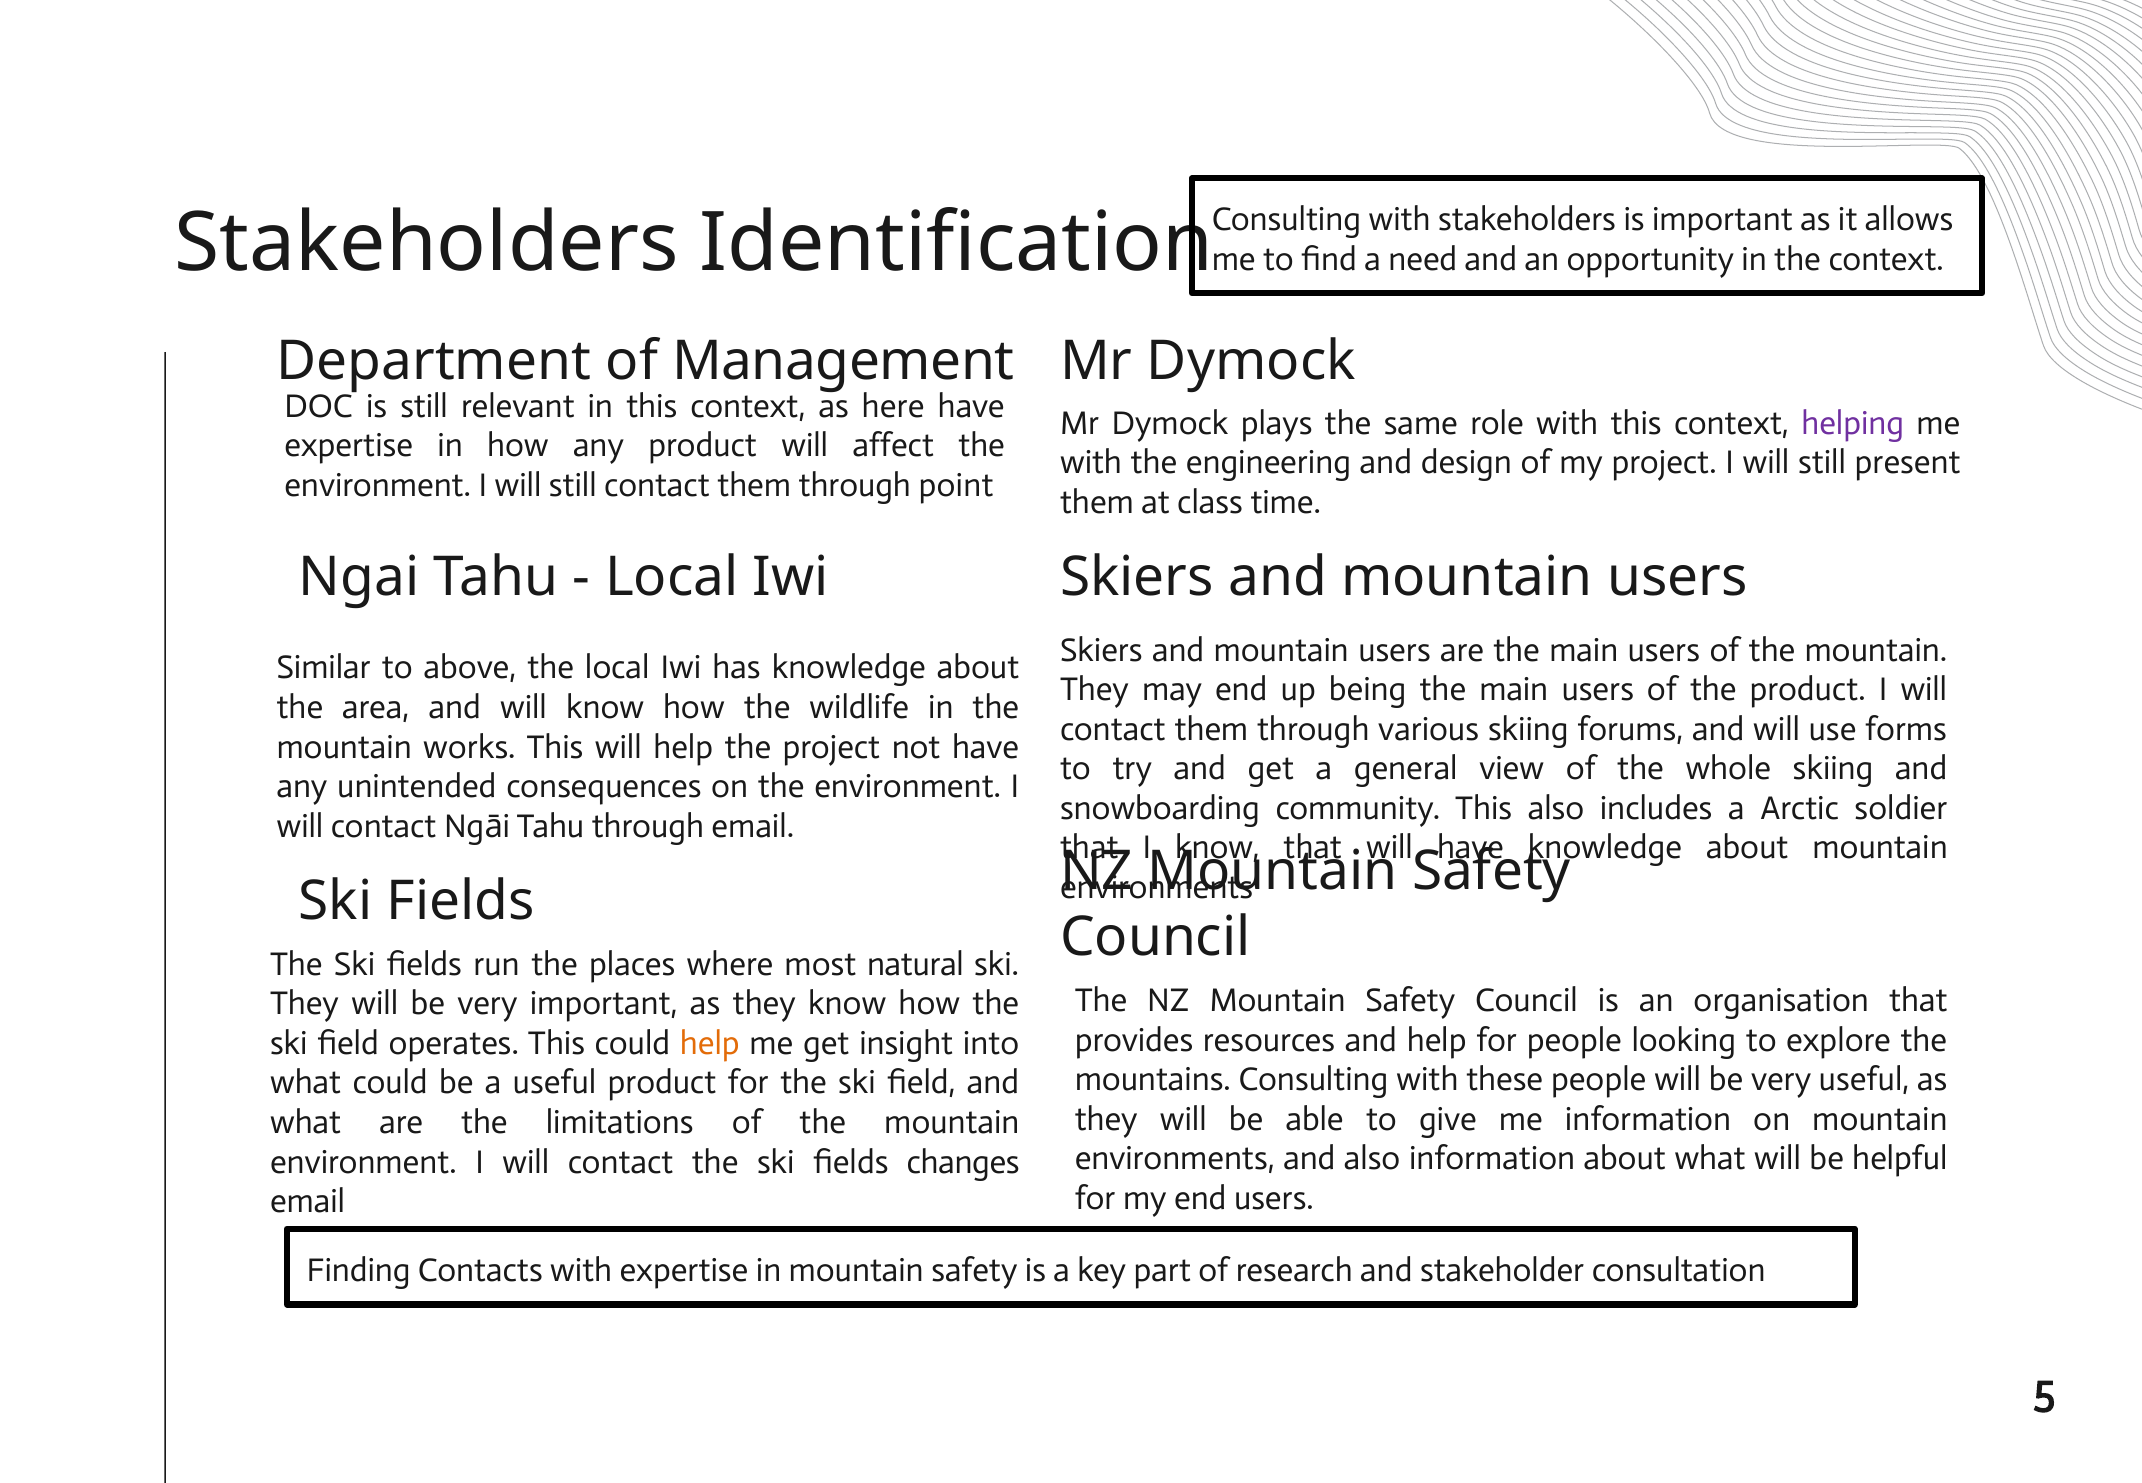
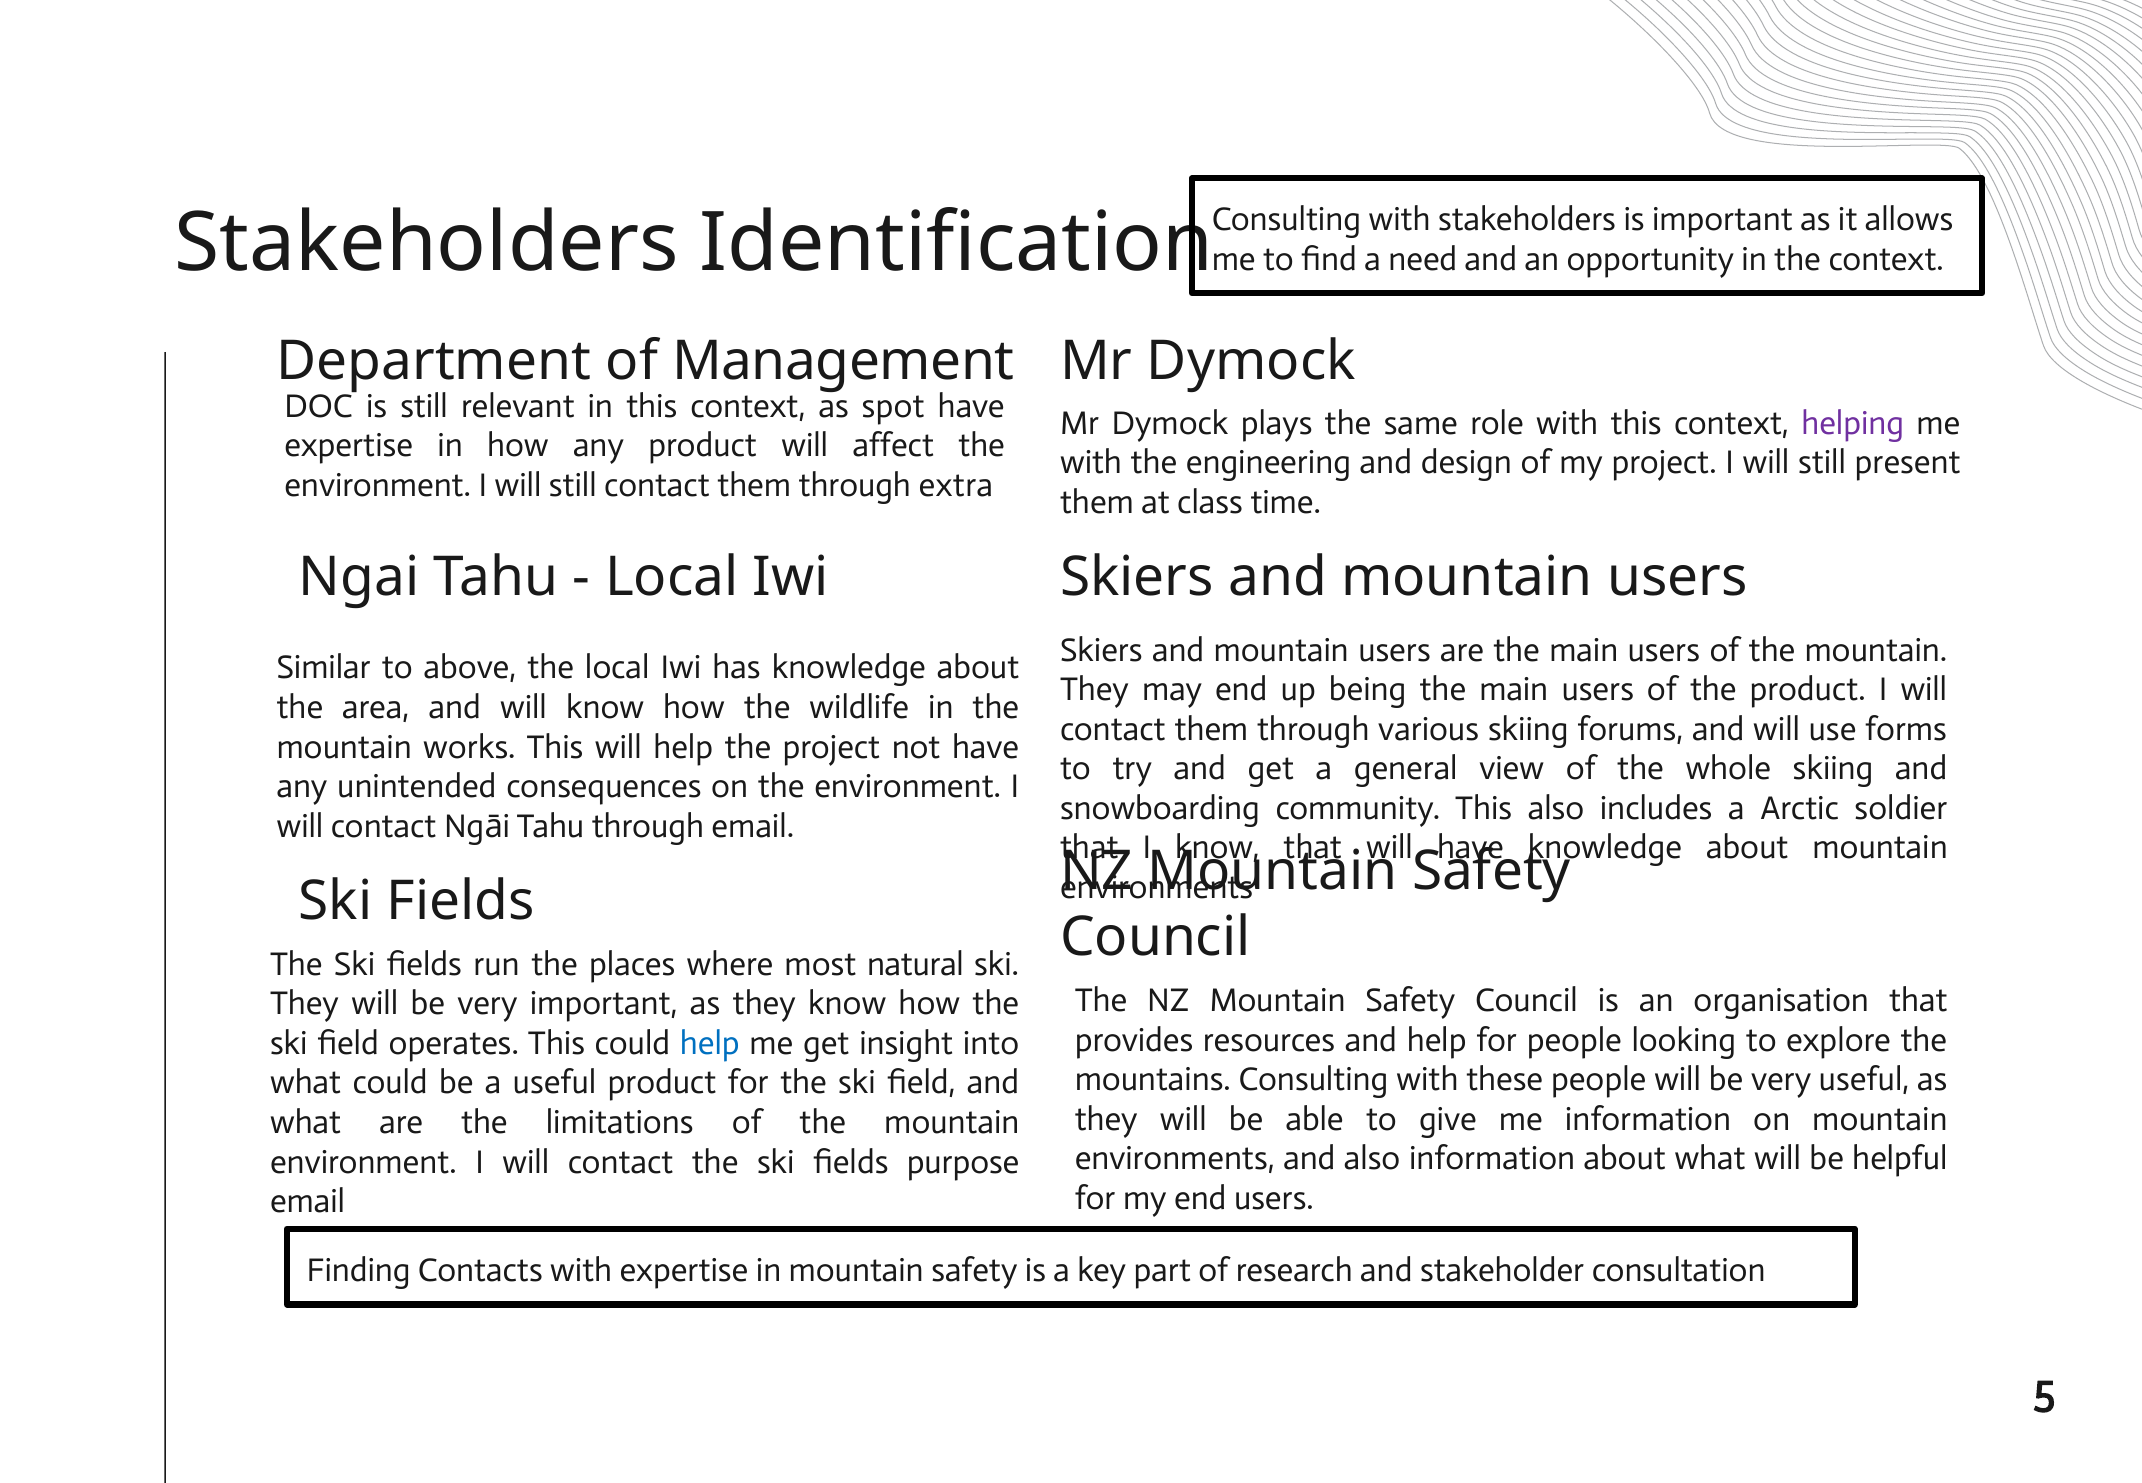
here: here -> spot (893, 406)
point: point -> extra (956, 485)
help colour: orange -> blue (710, 1044)
changes: changes -> purpose (963, 1162)
